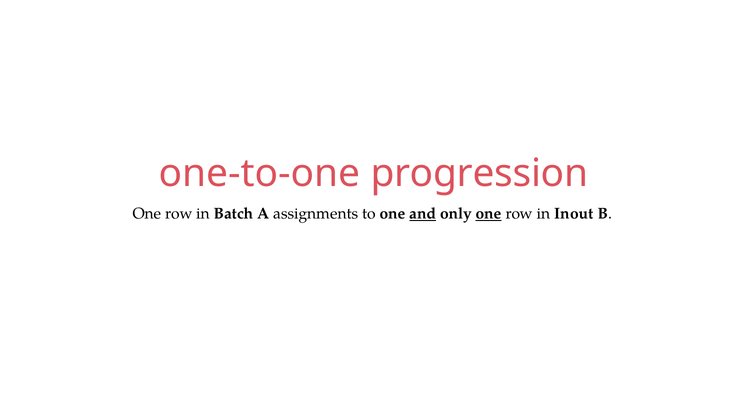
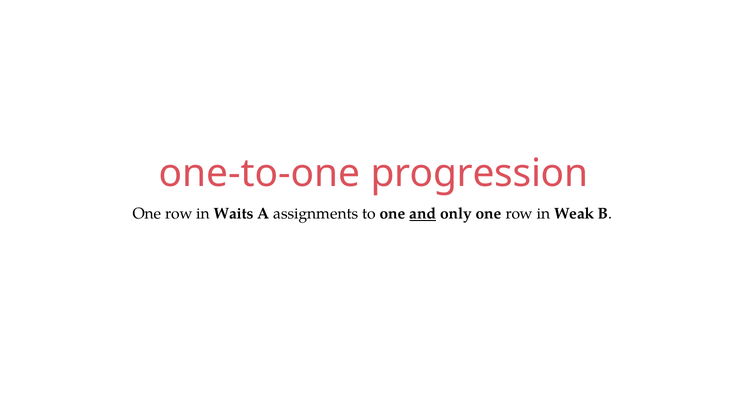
Batch: Batch -> Waits (234, 214)
one underline: present -> none (489, 214)
Inout: Inout -> Weak (574, 214)
